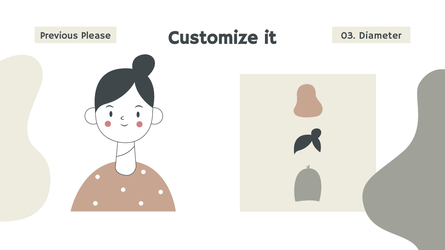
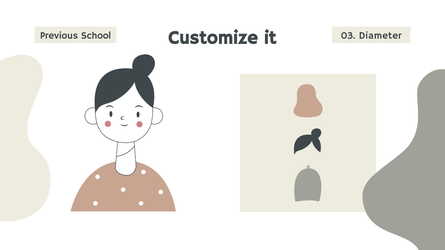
Please: Please -> School (96, 36)
